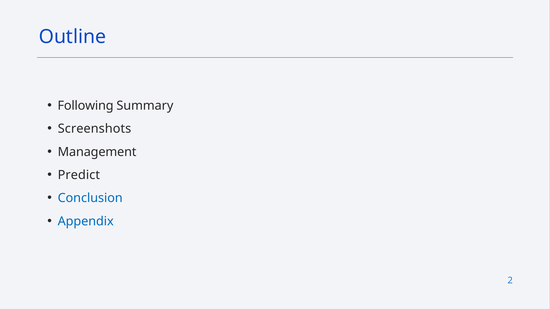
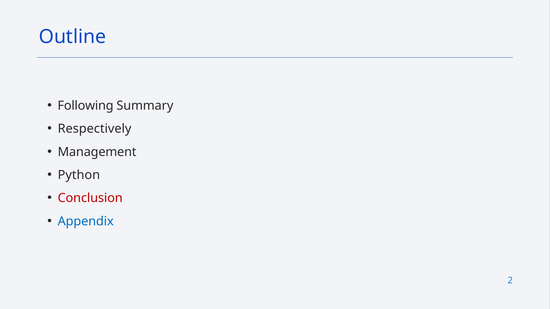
Screenshots: Screenshots -> Respectively (95, 129)
Predict: Predict -> Python (79, 175)
Conclusion colour: blue -> red (90, 198)
